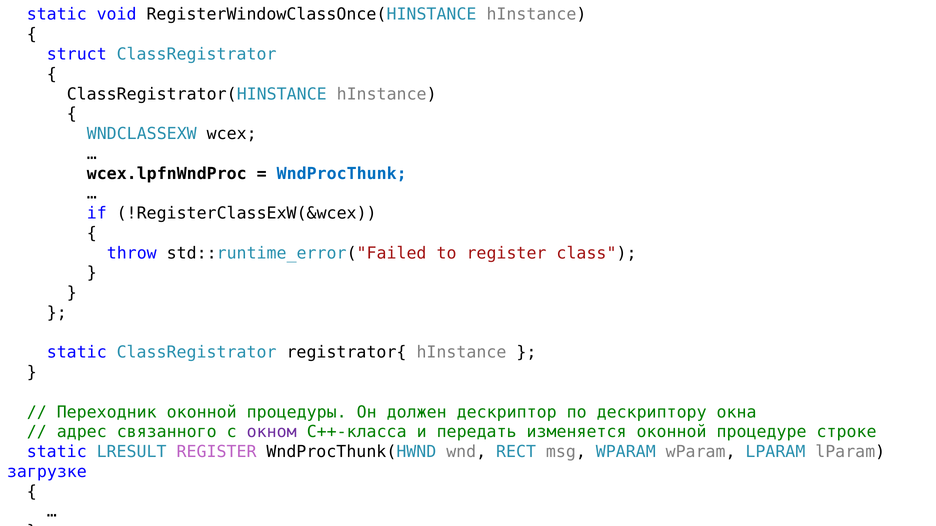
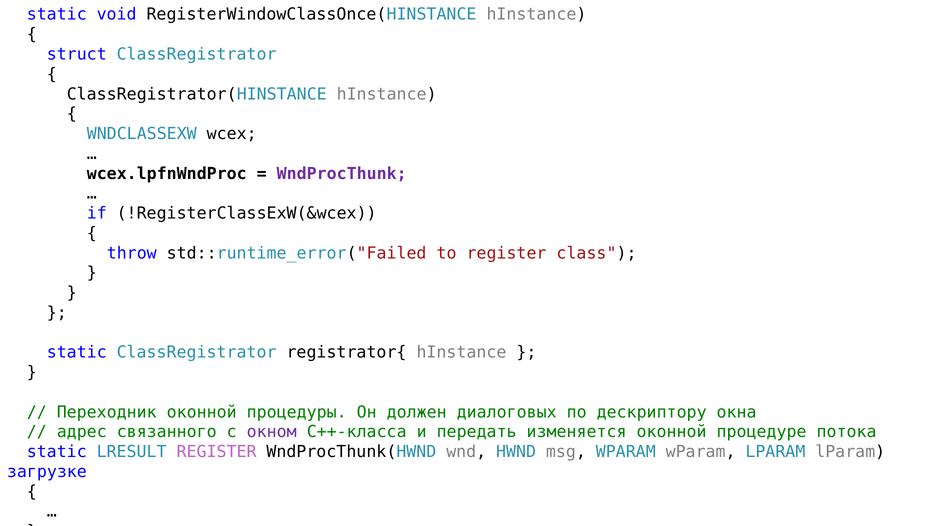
WndProcThunk colour: blue -> purple (342, 174)
дескриптор: дескриптор -> диалоговых (507, 413)
строке: строке -> потока (847, 432)
RECT: RECT -> HWND (516, 452)
